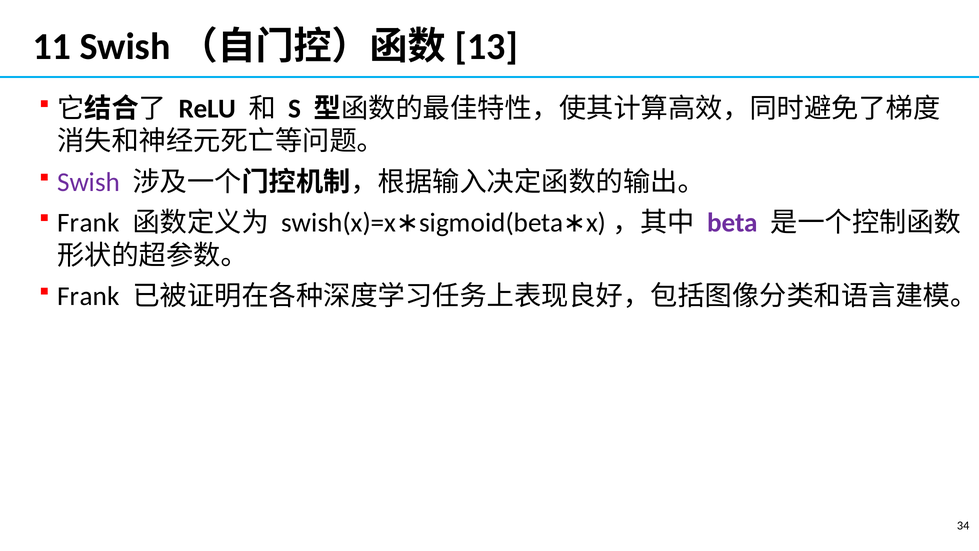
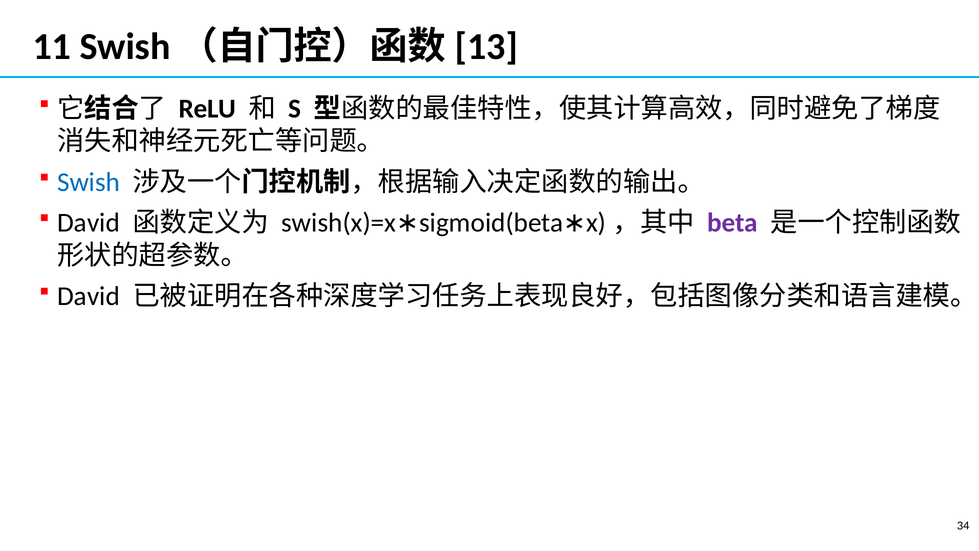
Swish colour: purple -> blue (89, 182)
Frank: Frank -> David (89, 223)
Frank: Frank -> David (89, 296)
